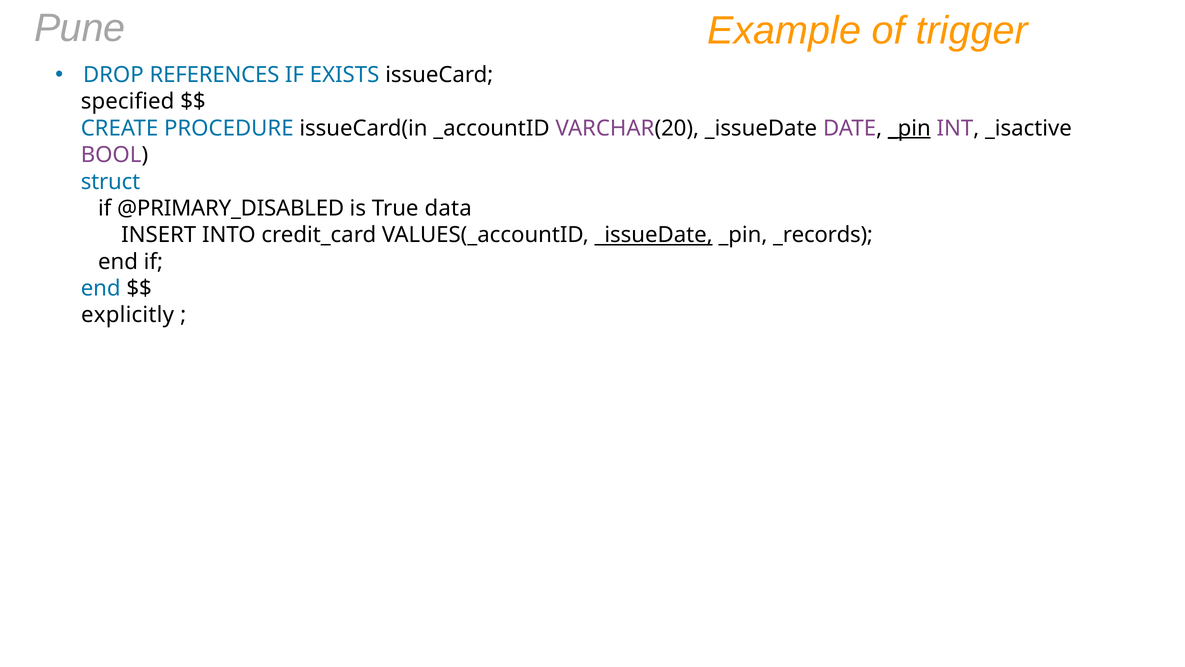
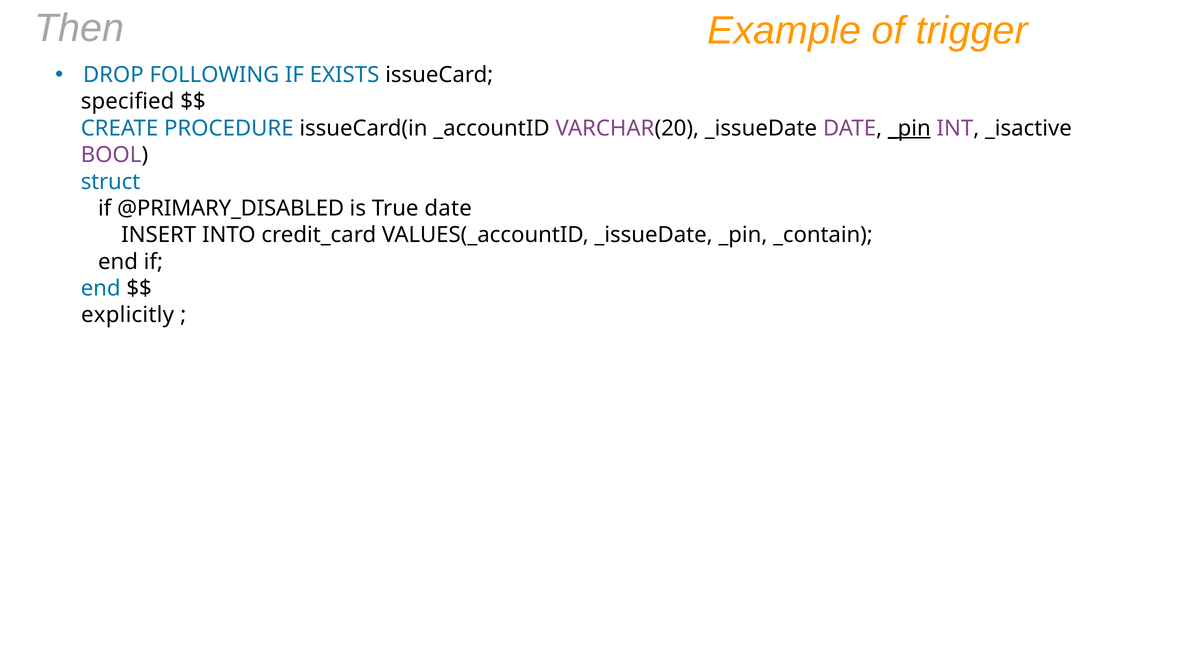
Pune: Pune -> Then (79, 28)
REFERENCES: REFERENCES -> FOLLOWING (214, 75)
True data: data -> date (448, 208)
_issueDate underline: present -> none (654, 235)
_records: _records -> _contain (823, 235)
